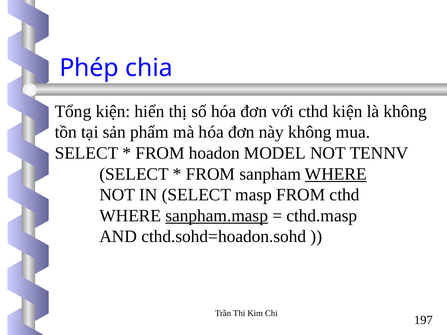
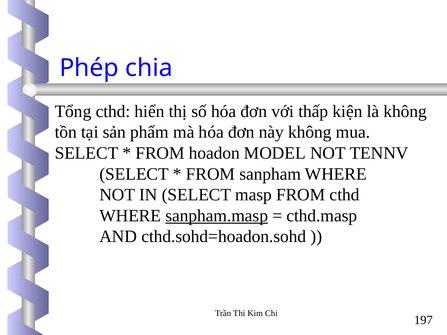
Tổng kiện: kiện -> cthd (113, 111)
với cthd: cthd -> thấp (313, 111)
WHERE underline: present -> none (336, 174)
